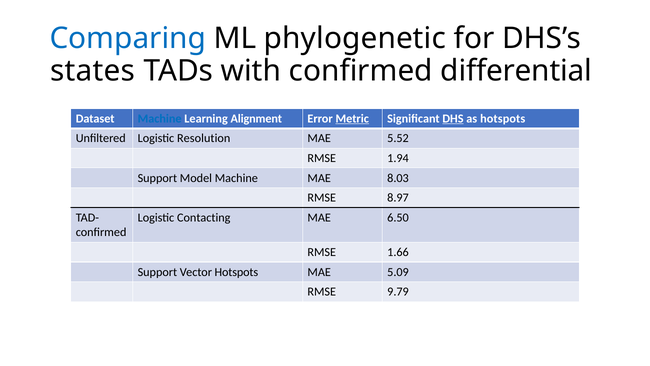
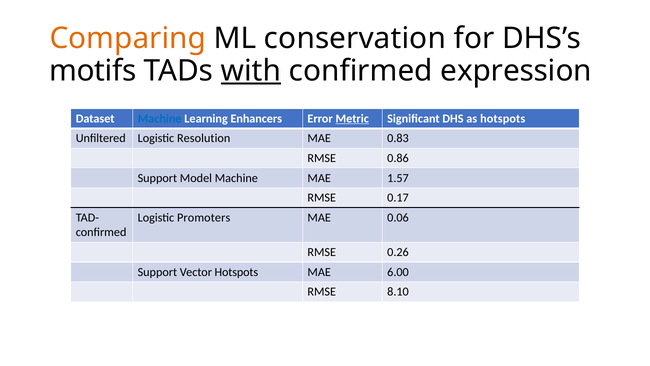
Comparing colour: blue -> orange (128, 39)
phylogenetic: phylogenetic -> conservation (355, 39)
states: states -> motifs (93, 71)
with underline: none -> present (251, 71)
differential: differential -> expression (516, 71)
Alignment: Alignment -> Enhancers (256, 119)
DHS underline: present -> none (453, 119)
5.52: 5.52 -> 0.83 (398, 138)
1.94: 1.94 -> 0.86 (398, 158)
8.03: 8.03 -> 1.57 (398, 178)
8.97: 8.97 -> 0.17 (398, 198)
Contacting: Contacting -> Promoters (204, 217)
6.50: 6.50 -> 0.06 (398, 217)
1.66: 1.66 -> 0.26 (398, 252)
5.09: 5.09 -> 6.00 (398, 272)
9.79: 9.79 -> 8.10 (398, 292)
